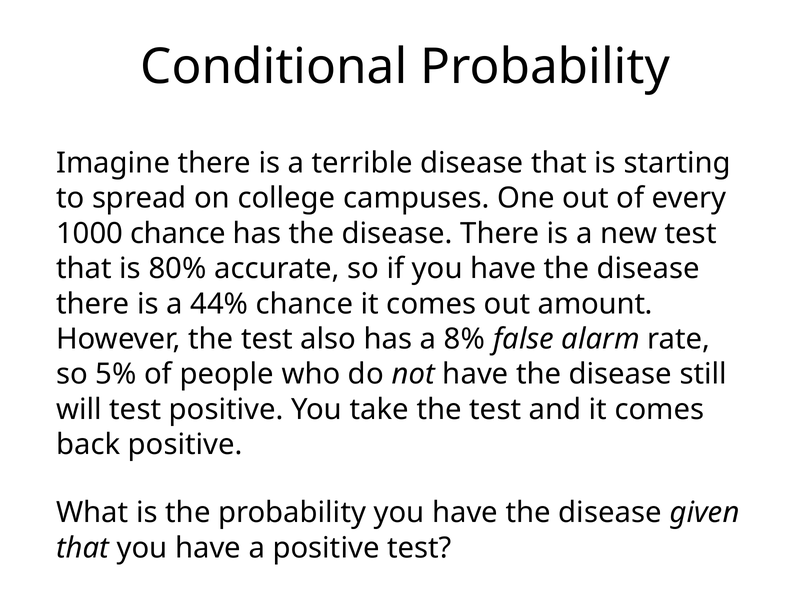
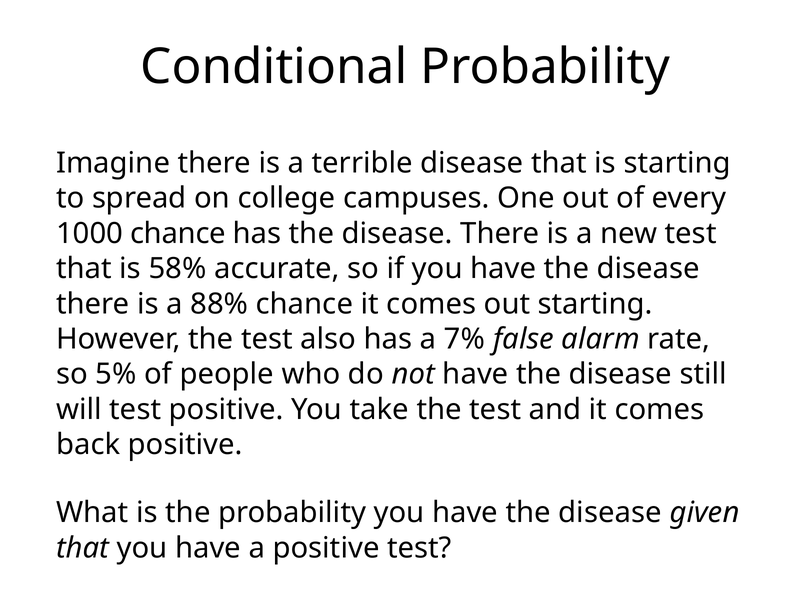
80%: 80% -> 58% (178, 269)
44%: 44% -> 88% (219, 304)
out amount: amount -> starting (595, 304)
8%: 8% -> 7% (464, 339)
